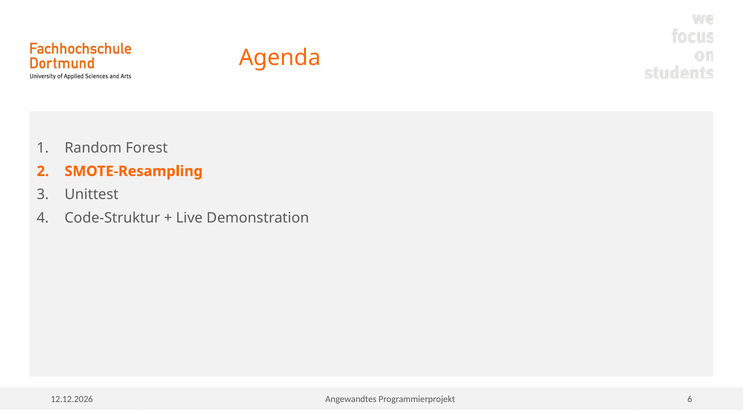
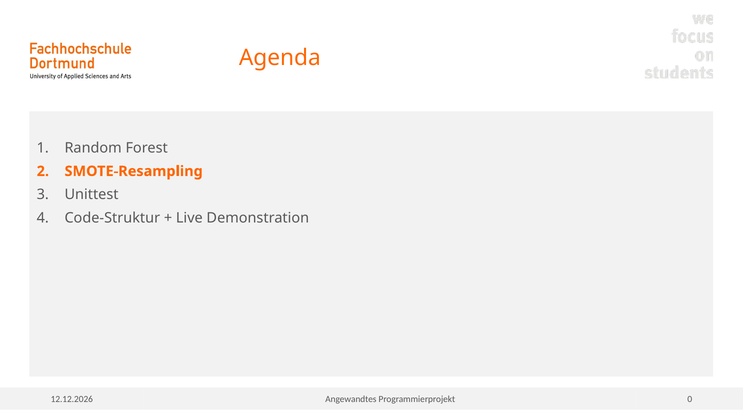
6: 6 -> 0 (690, 399)
